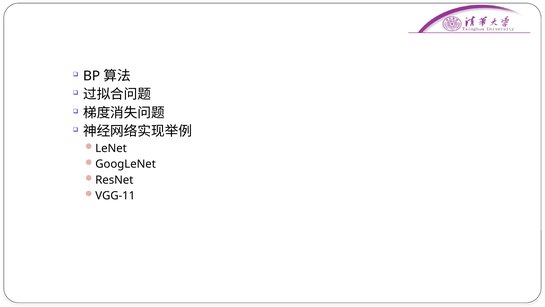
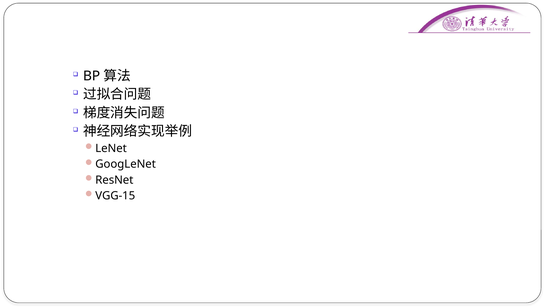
VGG-11: VGG-11 -> VGG-15 (115, 195)
